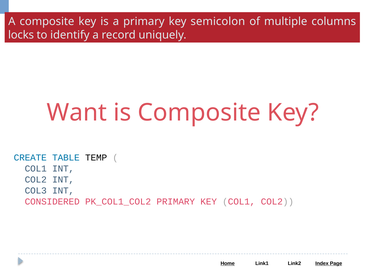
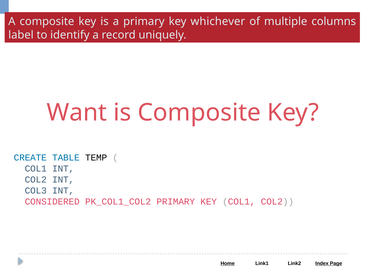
semicolon: semicolon -> whichever (218, 21)
locks: locks -> label (21, 35)
